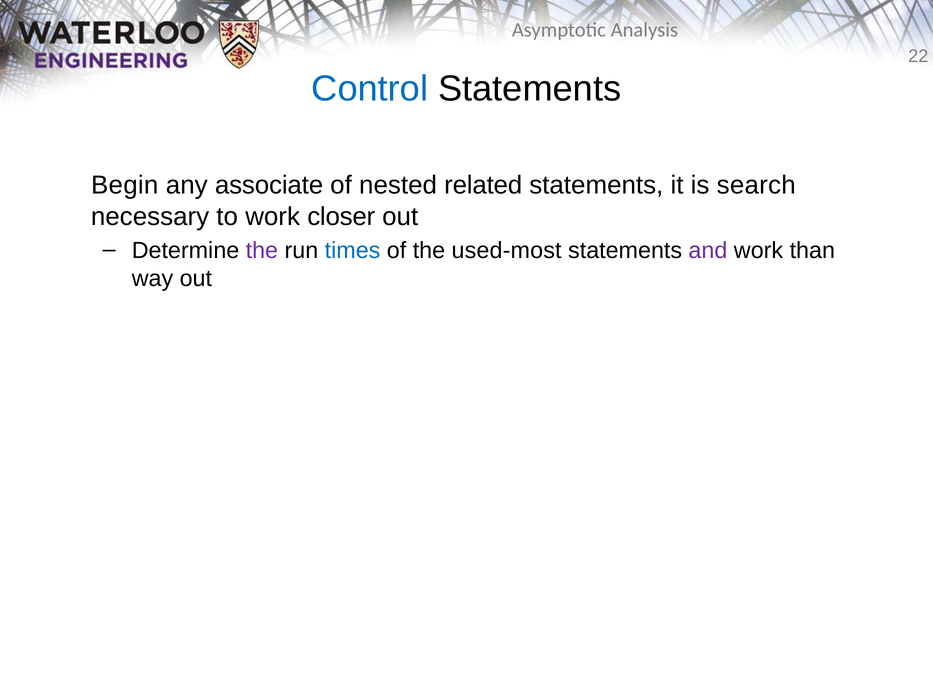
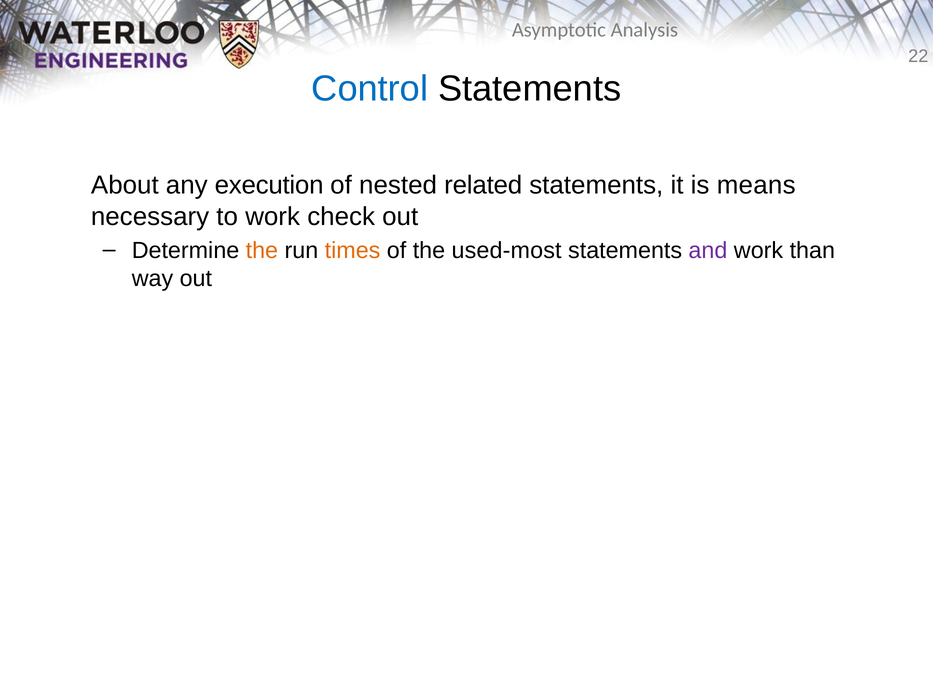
Begin: Begin -> About (125, 185)
associate: associate -> execution (269, 185)
search: search -> means (756, 185)
closer: closer -> check (341, 216)
the colour: purple -> orange (262, 250)
times colour: blue -> orange (353, 250)
